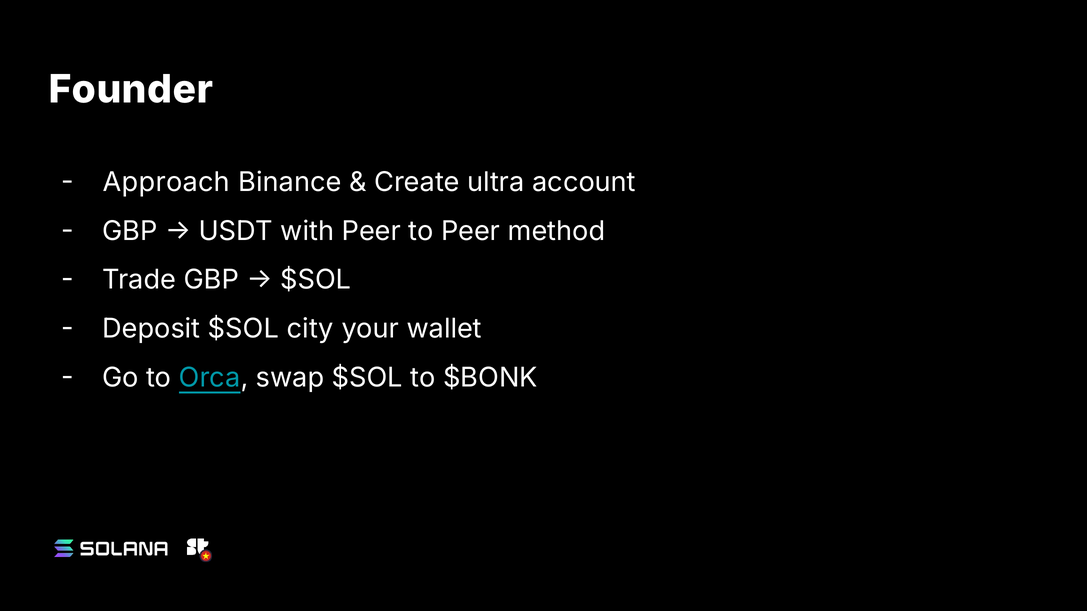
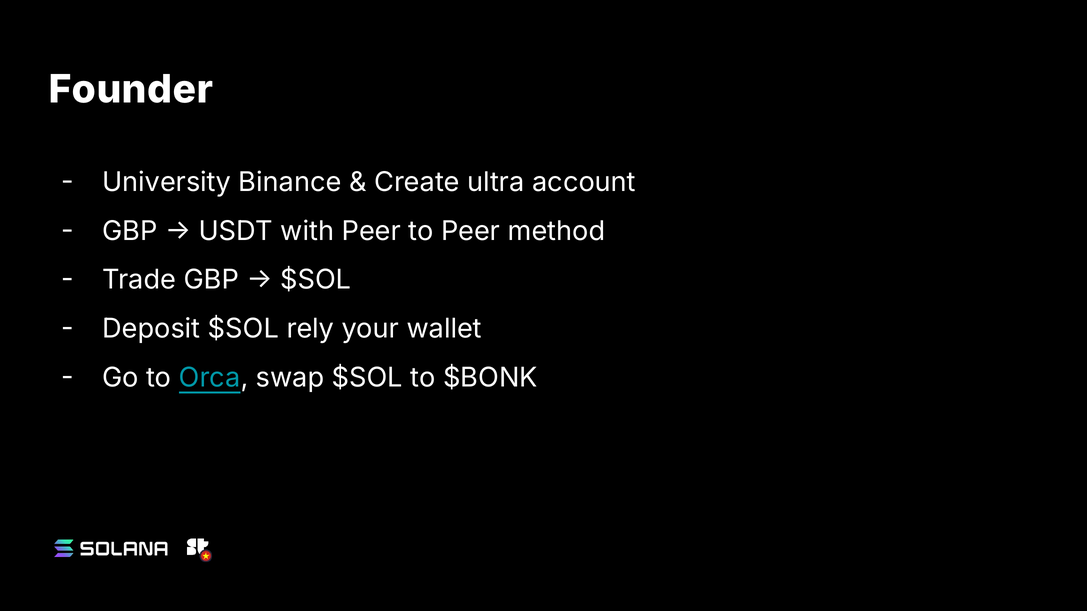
Approach: Approach -> University (167, 182)
city: city -> rely (310, 329)
